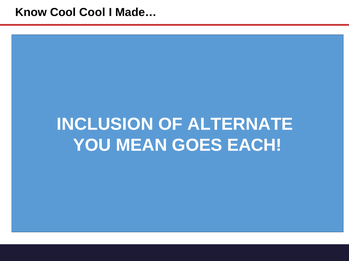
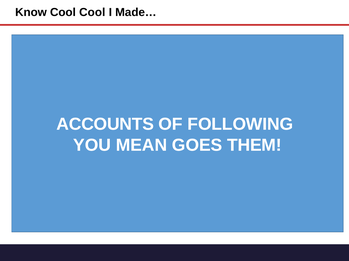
INCLUSION: INCLUSION -> ACCOUNTS (105, 125)
ALTERNATE: ALTERNATE -> FOLLOWING (240, 125)
EACH: EACH -> THEM (254, 145)
